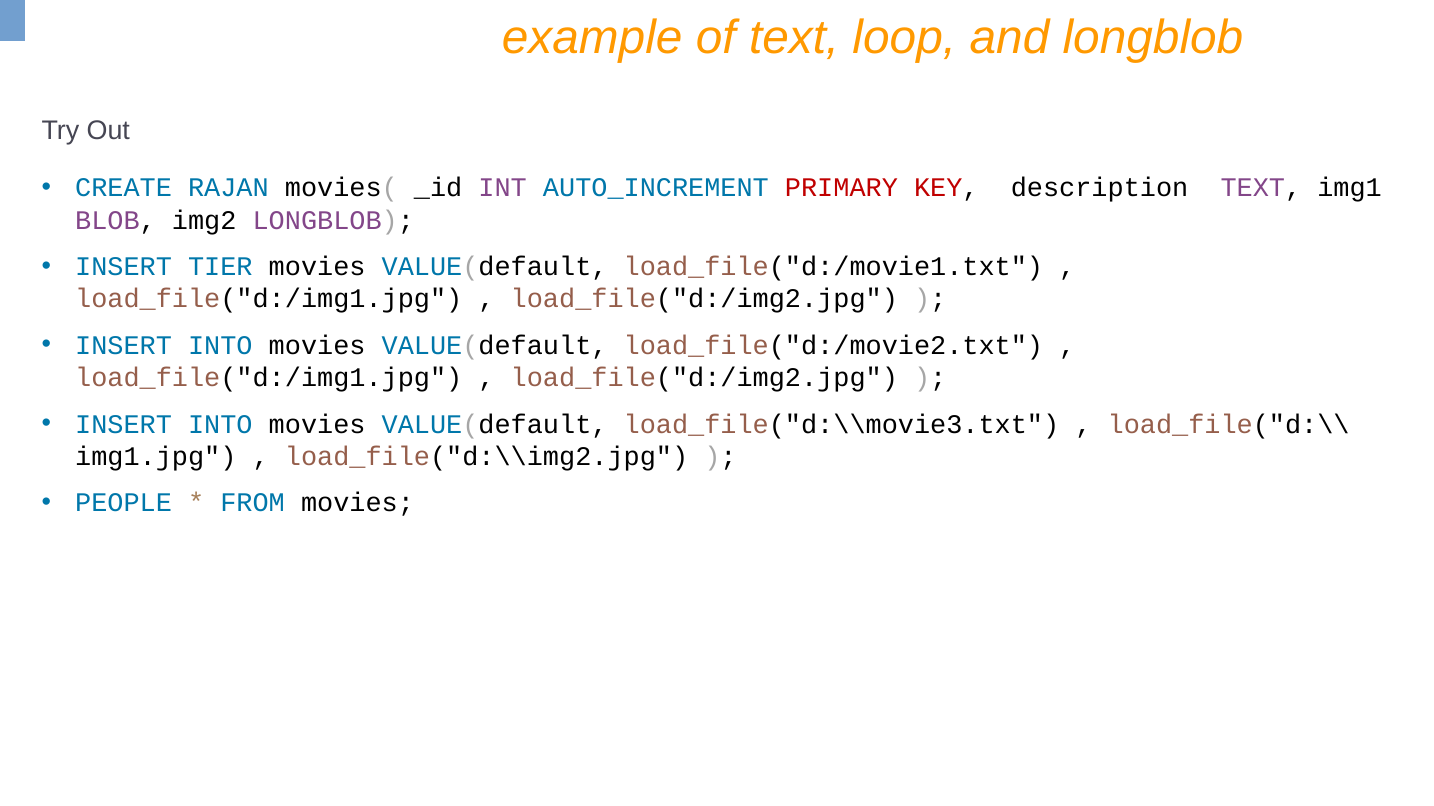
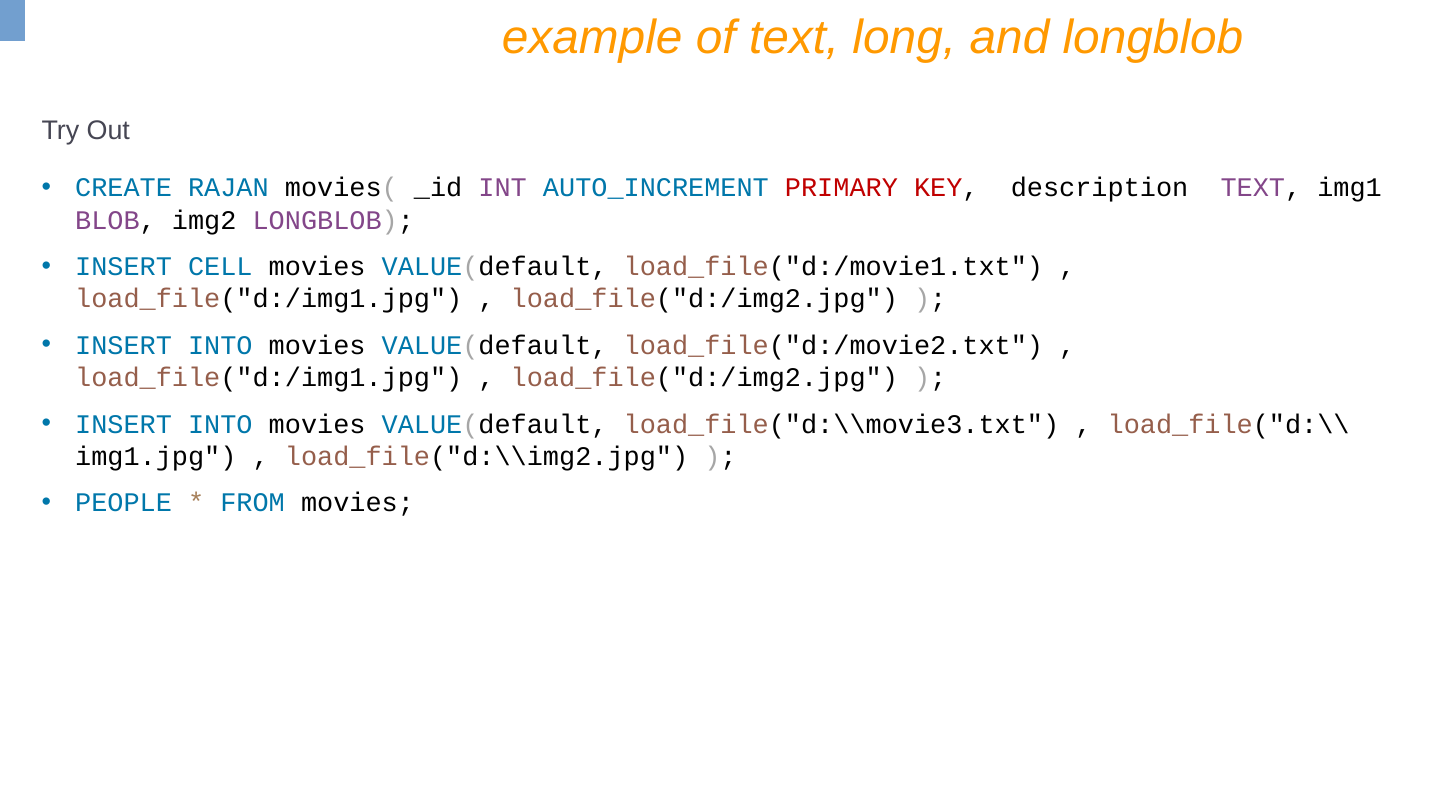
loop: loop -> long (904, 37)
TIER: TIER -> CELL (220, 267)
